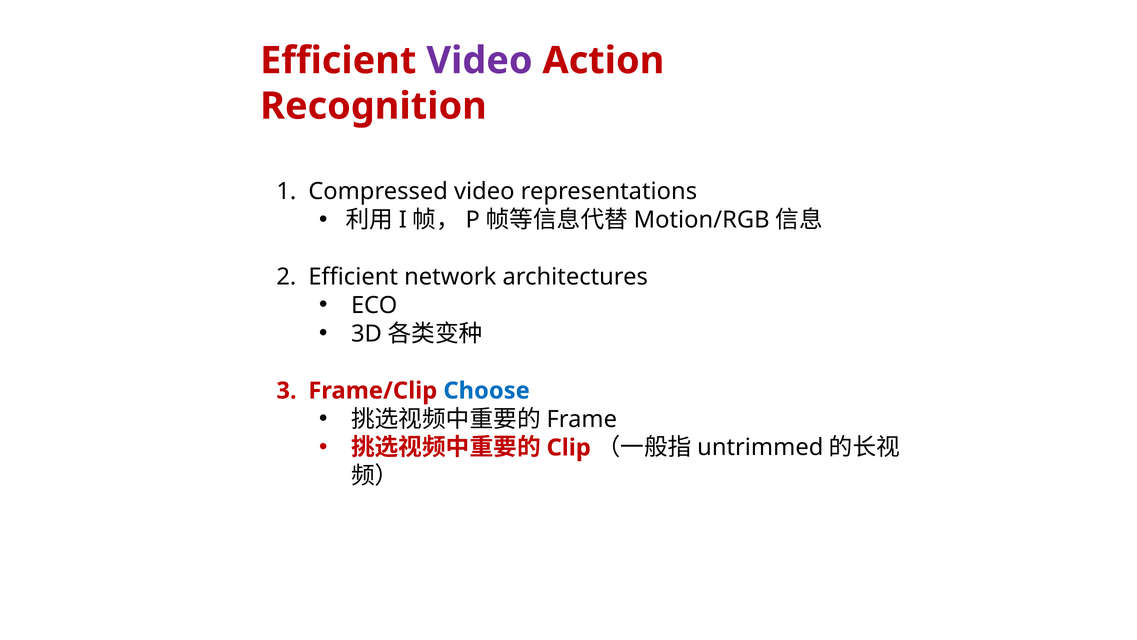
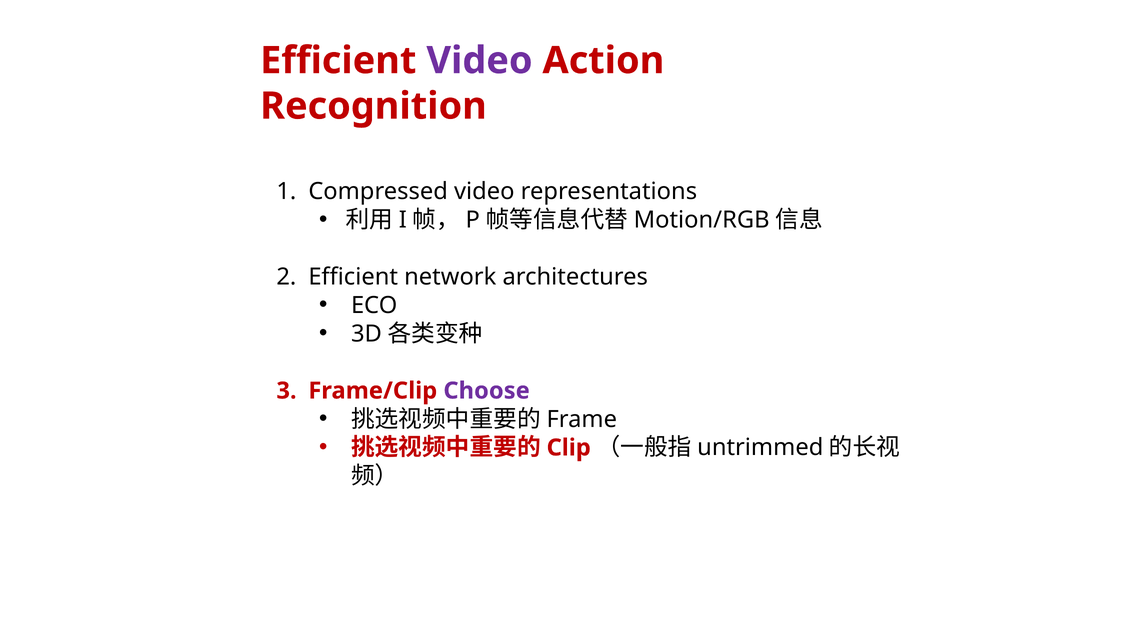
Choose colour: blue -> purple (487, 390)
